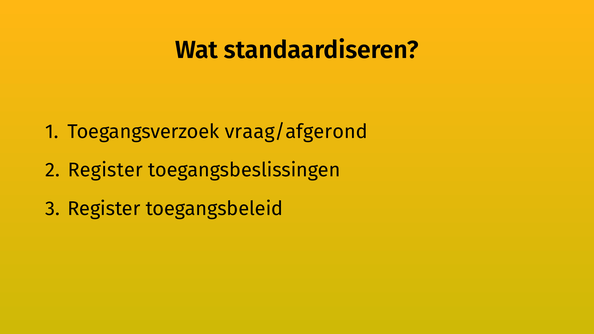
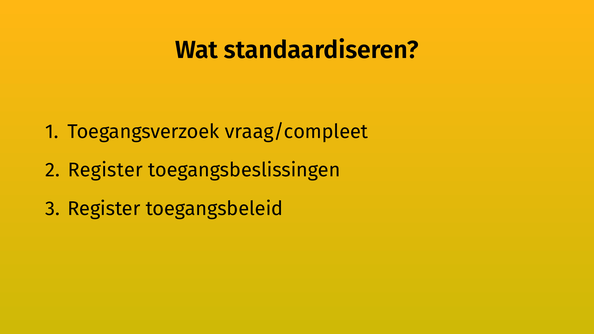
vraag/afgerond: vraag/afgerond -> vraag/compleet (296, 132)
